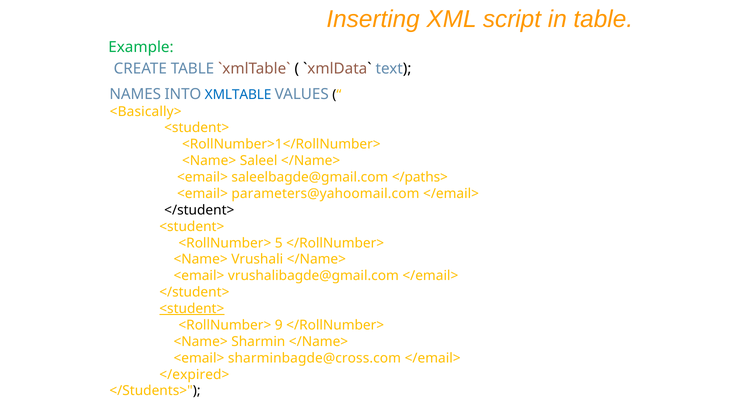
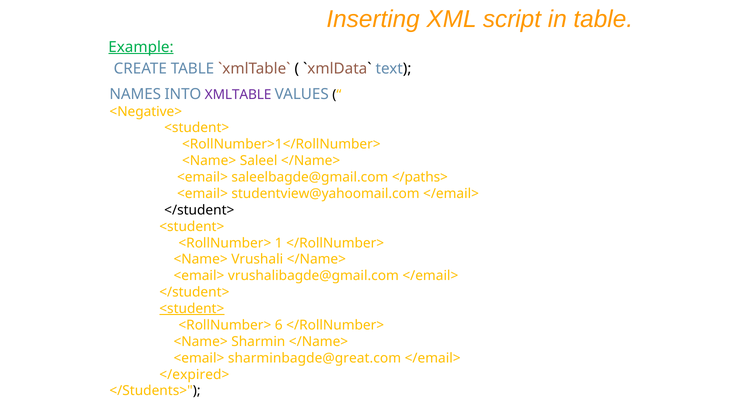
Example underline: none -> present (141, 47)
XMLTABLE colour: blue -> purple (238, 95)
<Basically>: <Basically> -> <Negative> (146, 111)
parameters@yahoomail.com: parameters@yahoomail.com -> studentview@yahoomail.com (326, 194)
5: 5 -> 1 (279, 243)
9: 9 -> 6 (279, 325)
sharminbagde@cross.com: sharminbagde@cross.com -> sharminbagde@great.com (314, 358)
